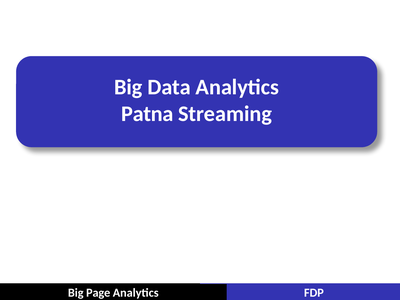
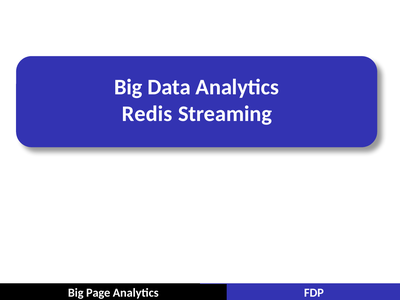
Patna: Patna -> Redis (147, 114)
